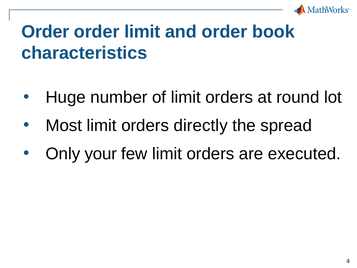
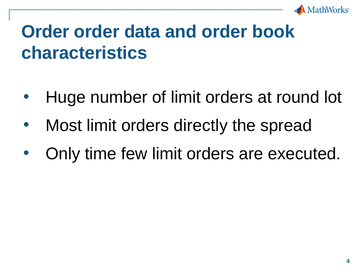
order limit: limit -> data (142, 32)
your: your -> time (101, 154)
